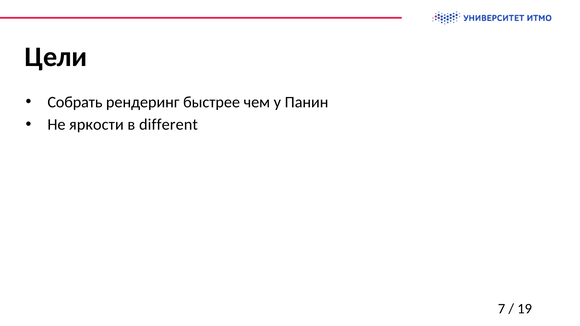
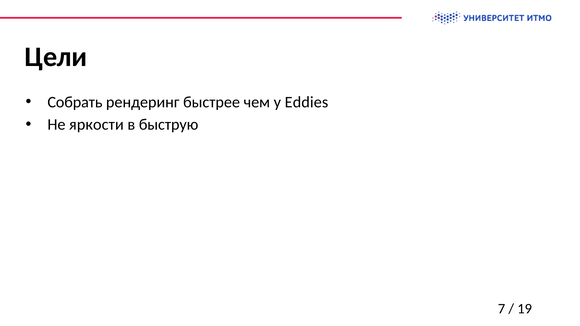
Панин: Панин -> Eddies (306, 102)
different: different -> быструю (169, 125)
